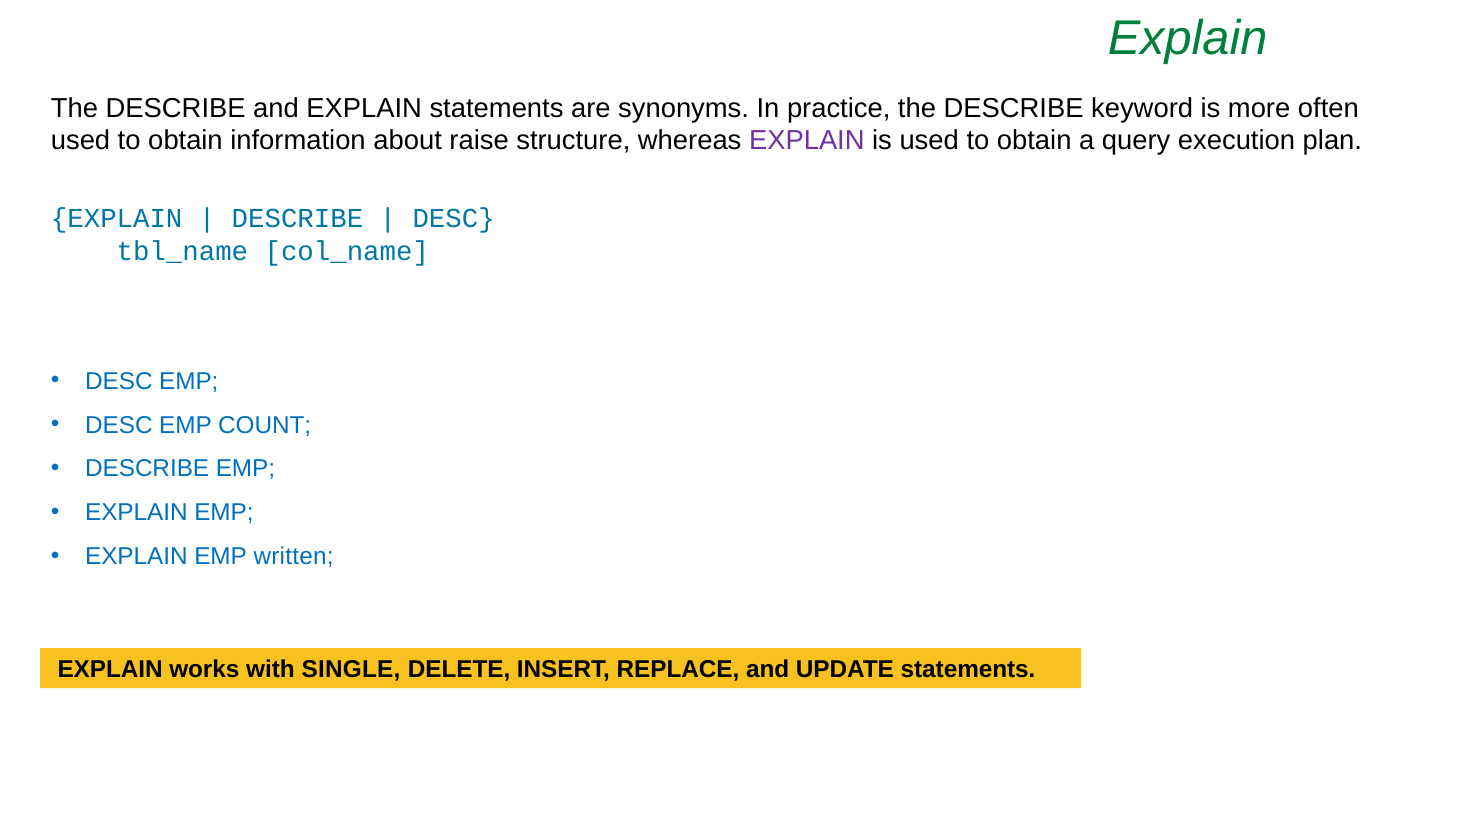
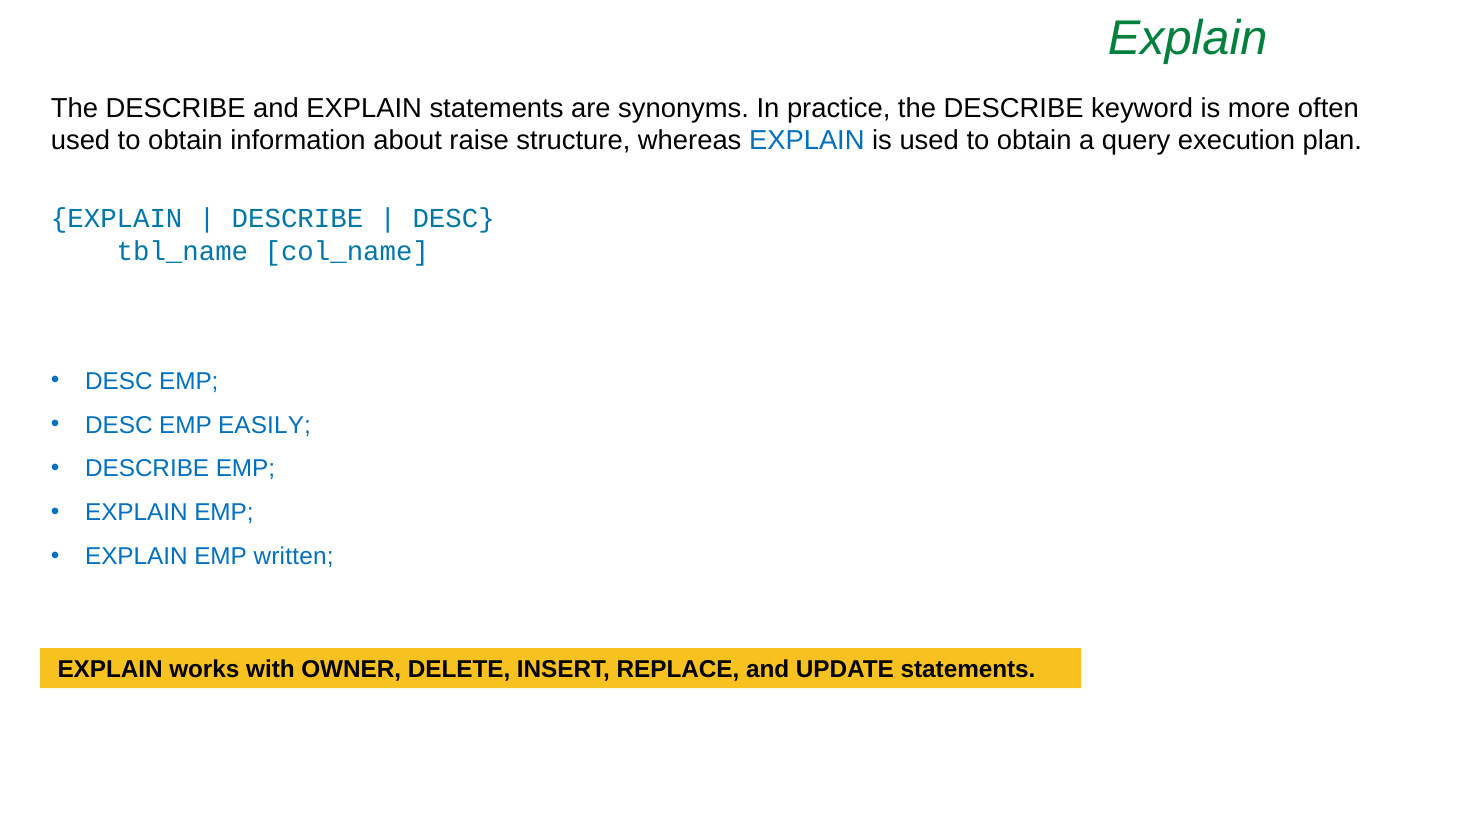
EXPLAIN colour: purple -> blue (807, 141)
COUNT: COUNT -> EASILY (265, 425)
SINGLE: SINGLE -> OWNER (351, 670)
